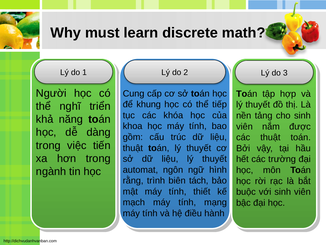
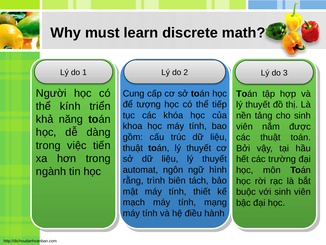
khung: khung -> tượng (149, 104)
nghĩ: nghĩ -> kính (70, 106)
